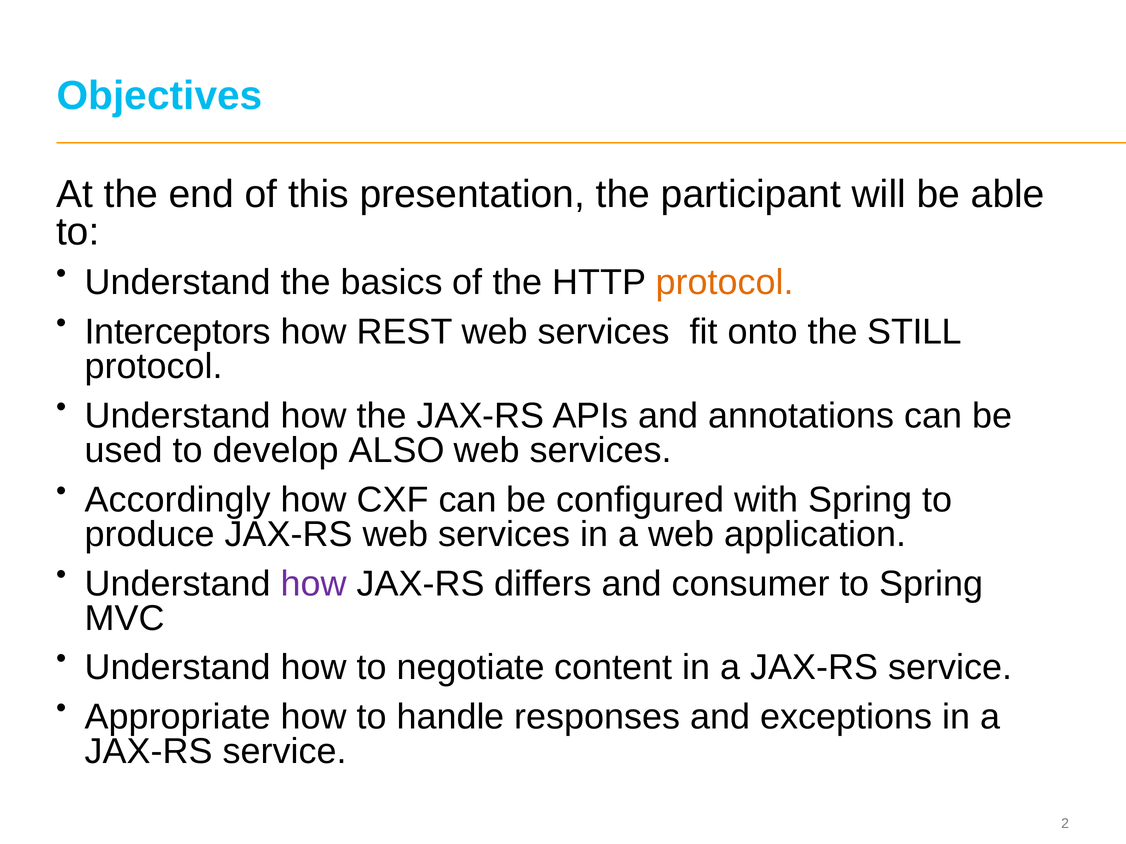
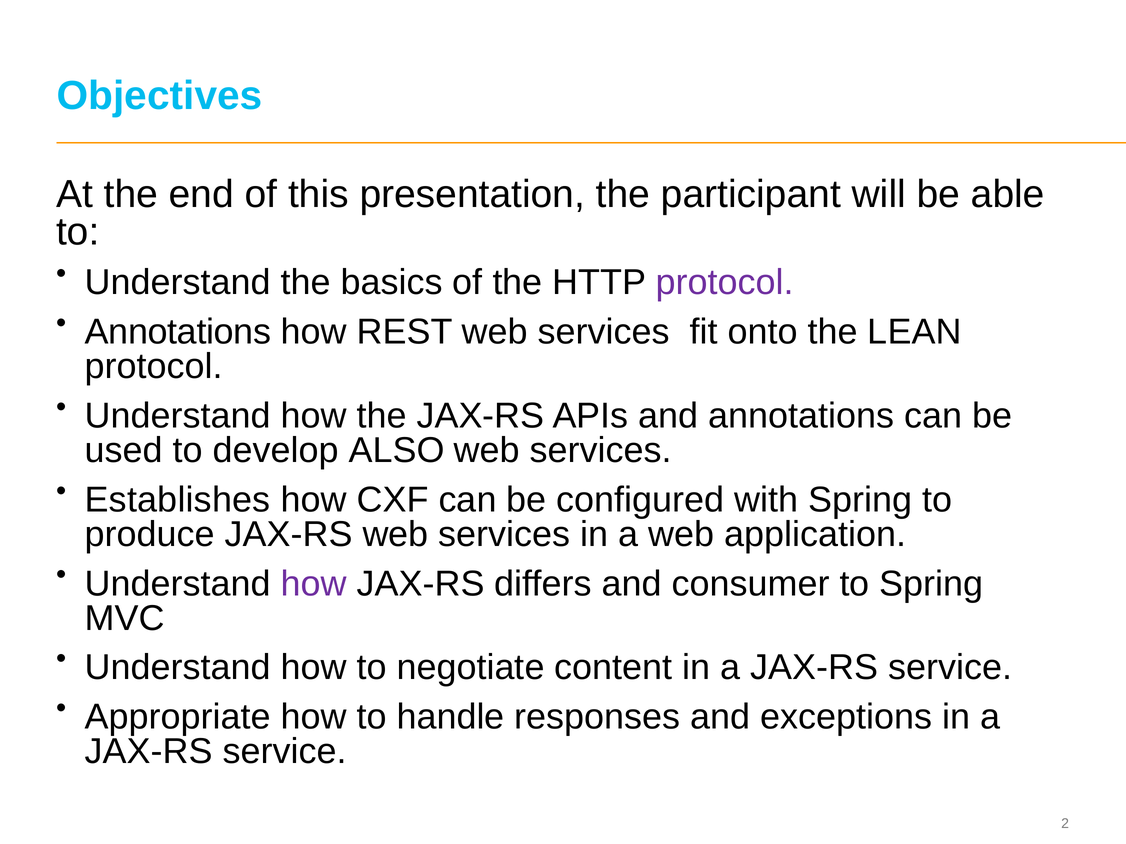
protocol colour: orange -> purple (725, 283)
Interceptors: Interceptors -> Annotations (178, 332)
STILL: STILL -> LEAN (914, 332)
Accordingly: Accordingly -> Establishes (178, 500)
